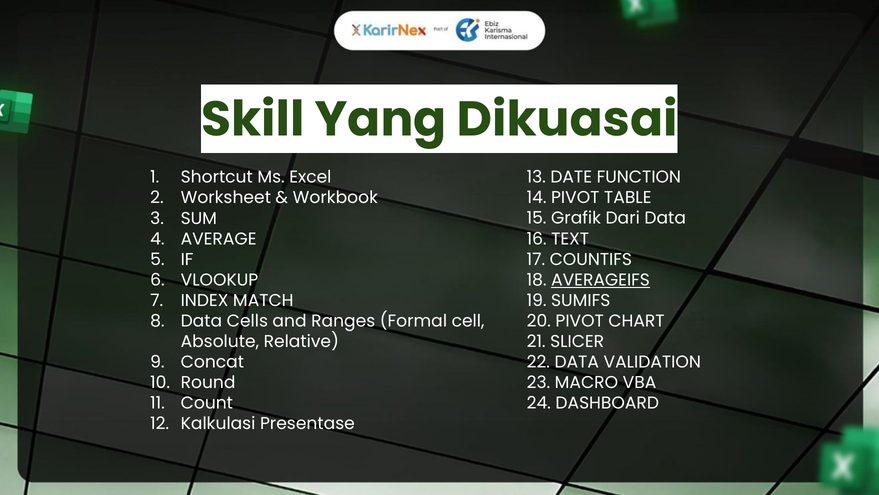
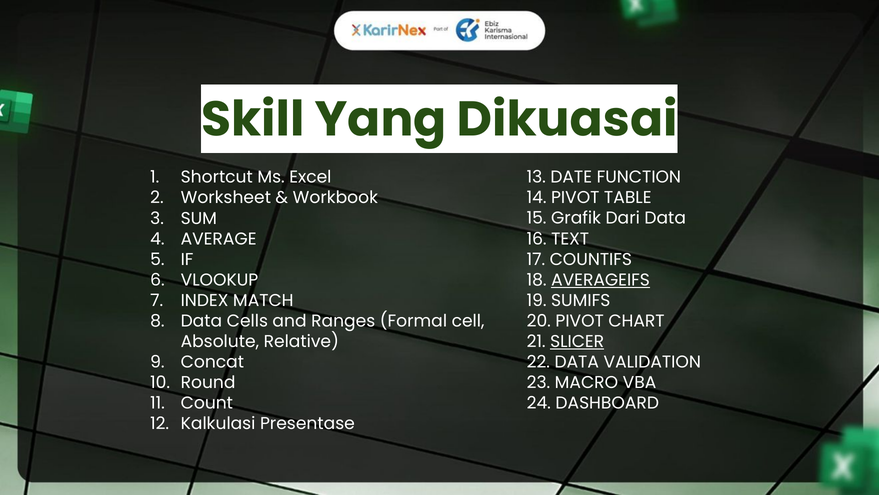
SLICER underline: none -> present (577, 341)
